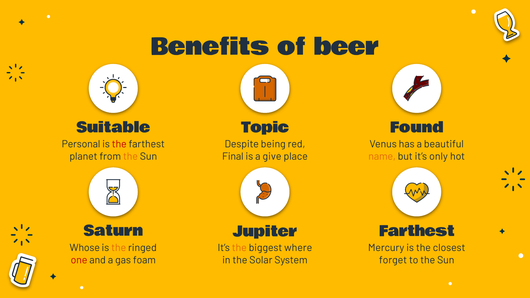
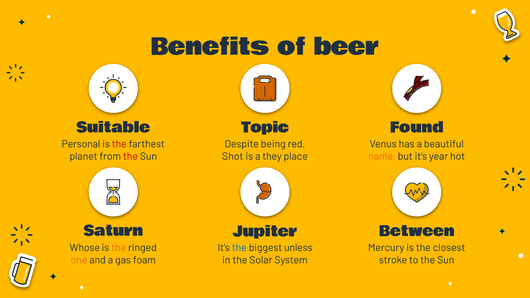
the colour: orange -> red (130, 156)
Final: Final -> Shot (233, 156)
give: give -> they (272, 156)
only: only -> year (439, 156)
Farthest: Farthest -> Between (417, 232)
the colour: orange -> blue (239, 248)
where: where -> unless (298, 248)
one colour: red -> orange (79, 260)
forget: forget -> stroke (393, 260)
